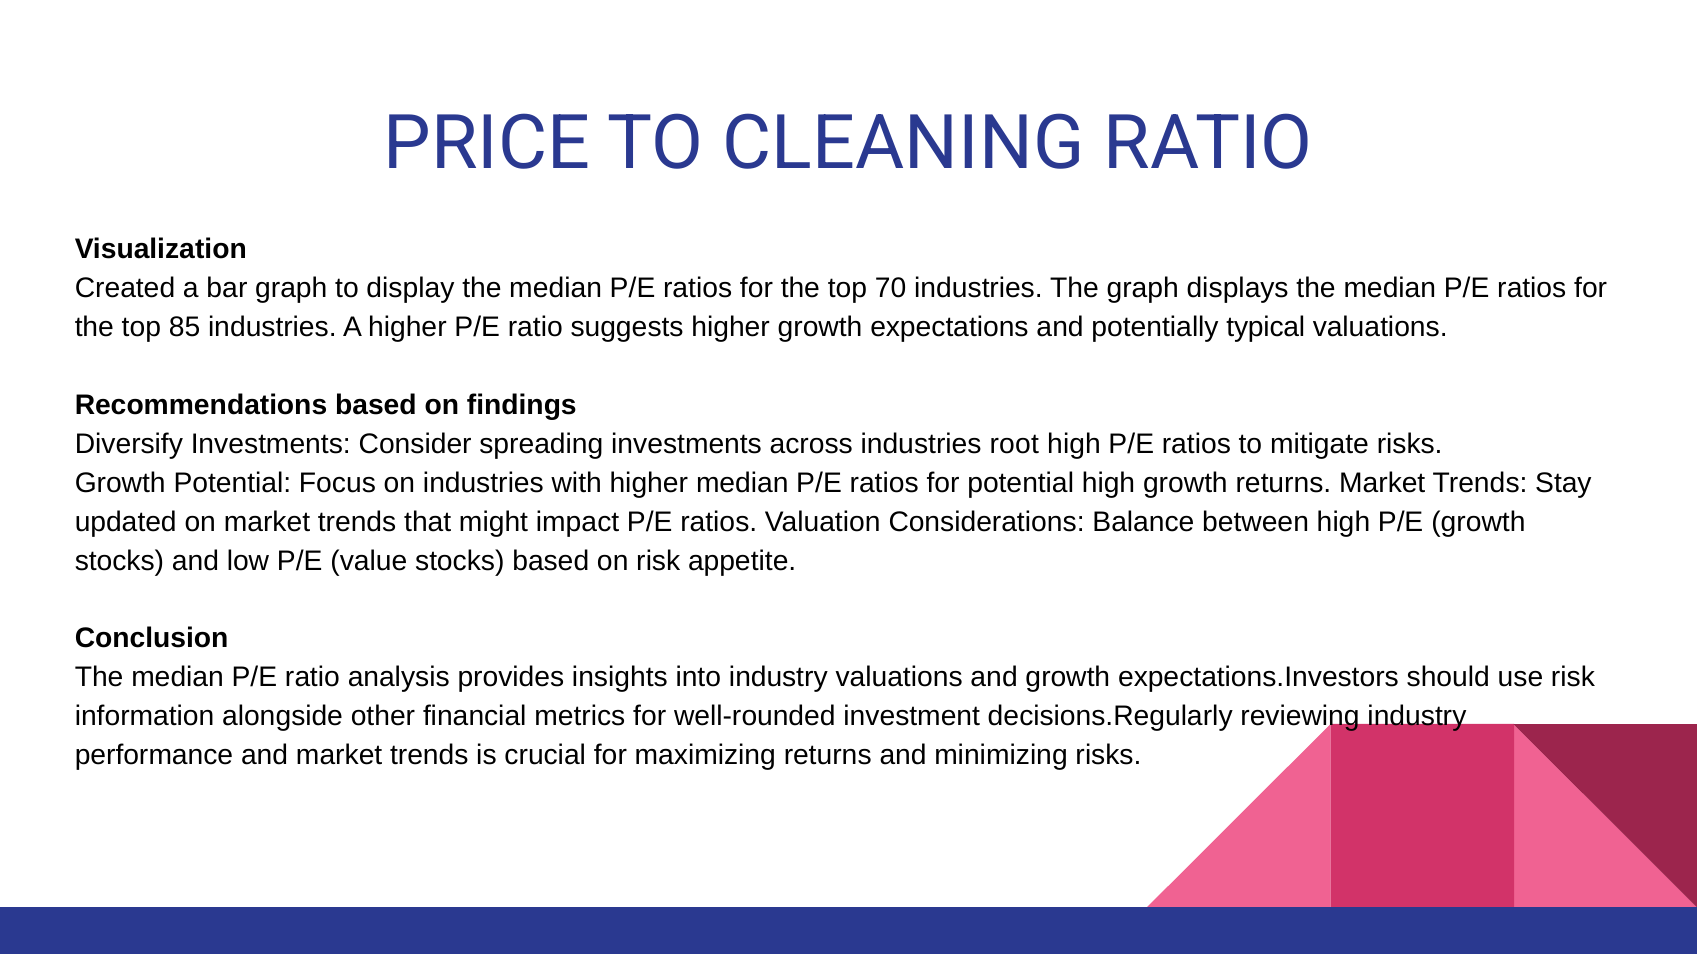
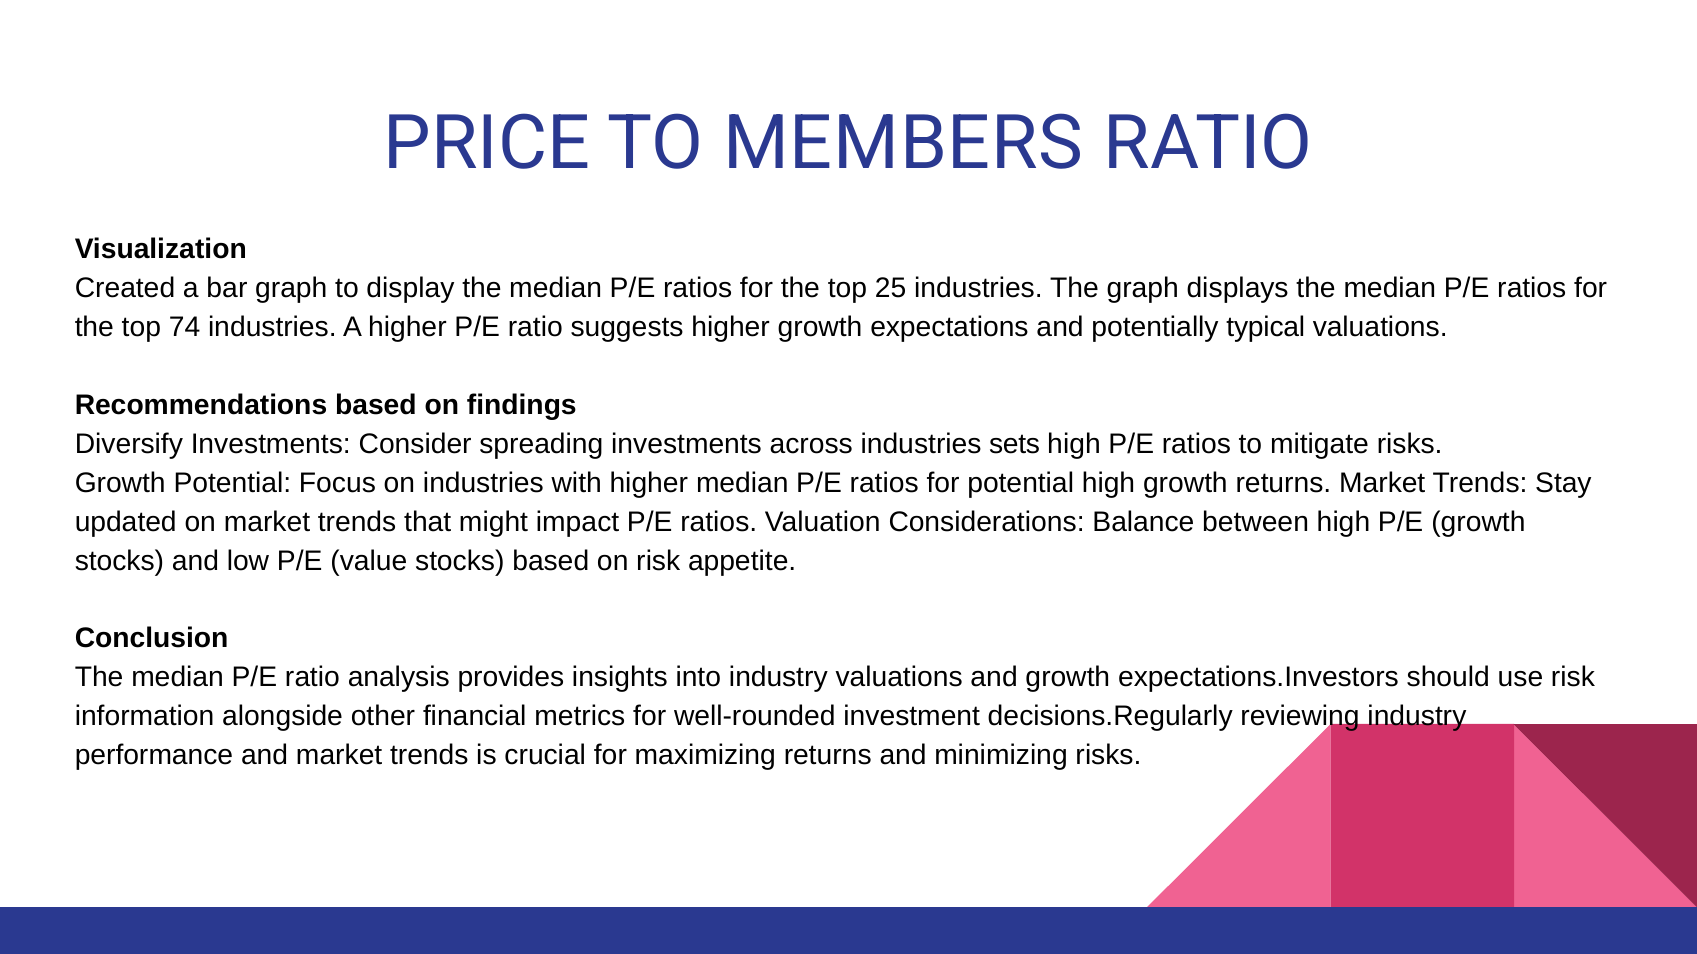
CLEANING: CLEANING -> MEMBERS (903, 144)
70: 70 -> 25 (890, 288)
85: 85 -> 74 (185, 327)
root: root -> sets (1015, 444)
